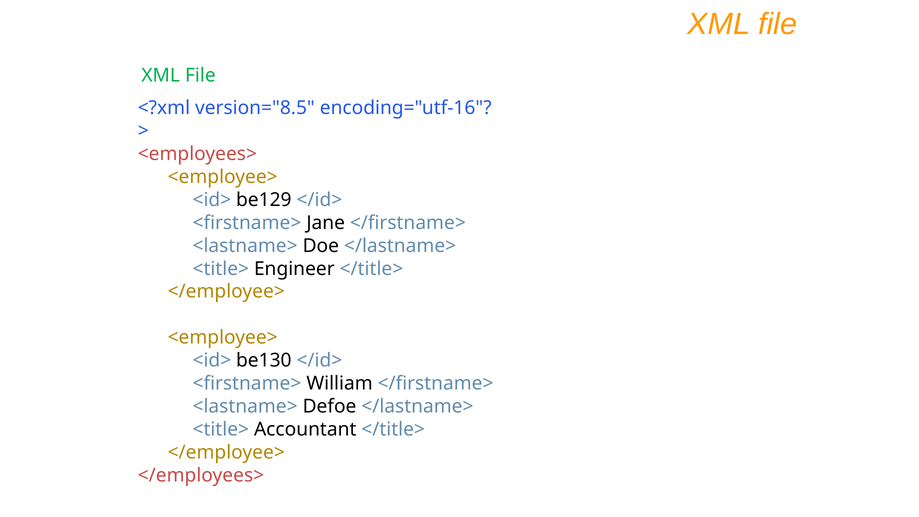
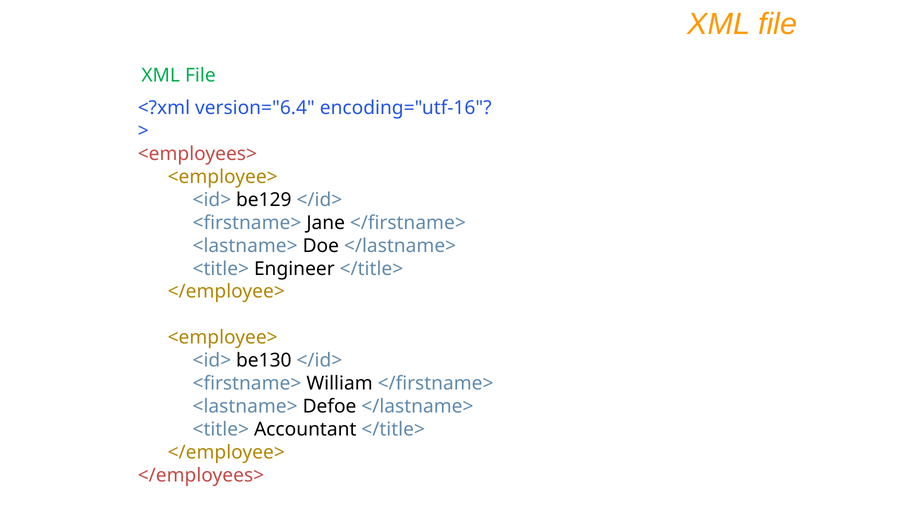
version="8.5: version="8.5 -> version="6.4 (255, 108)
